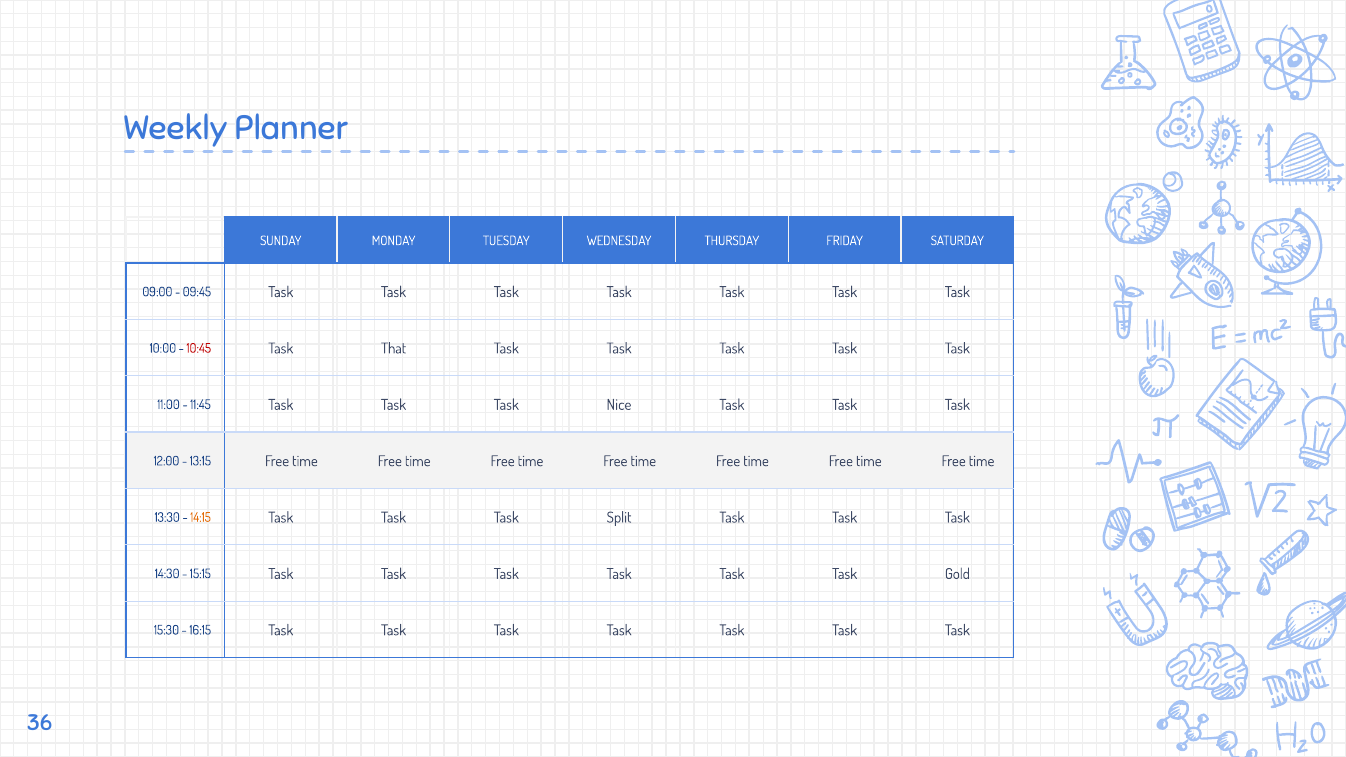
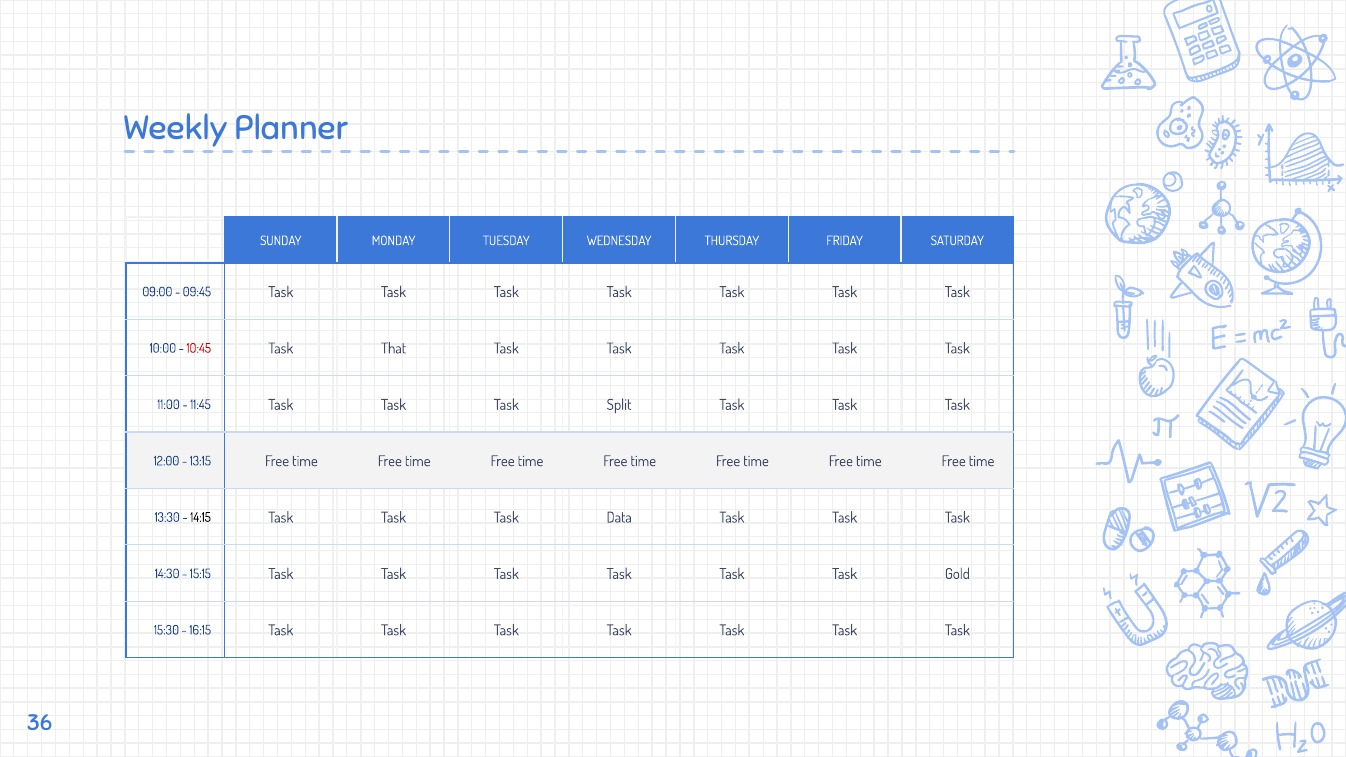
Nice: Nice -> Split (619, 405)
14:15 colour: orange -> black (201, 518)
Split: Split -> Data (619, 518)
